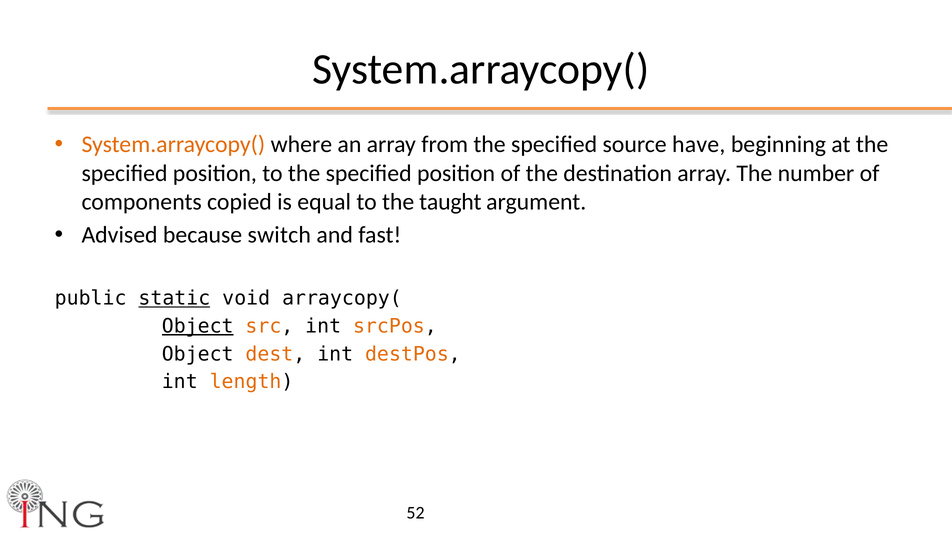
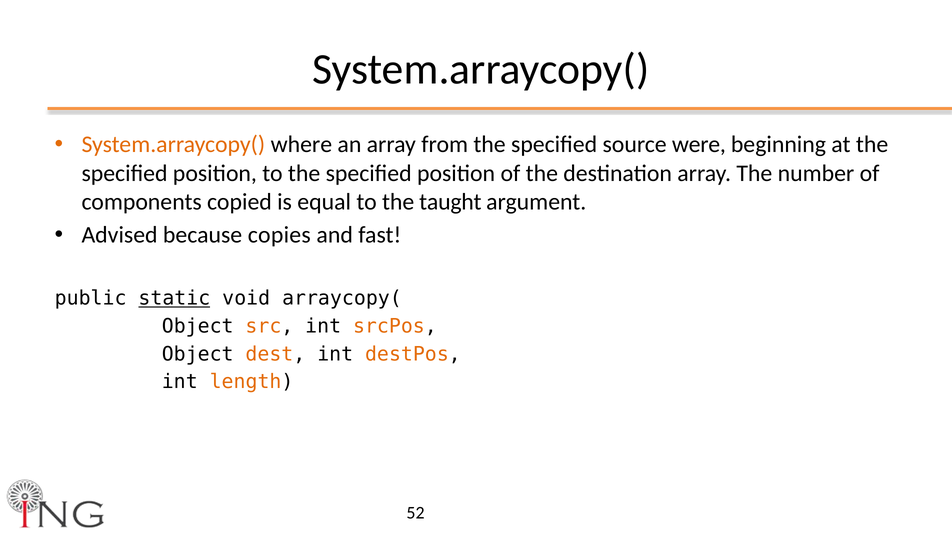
have: have -> were (699, 144)
switch: switch -> copies (279, 235)
Object underline: present -> none (198, 326)
